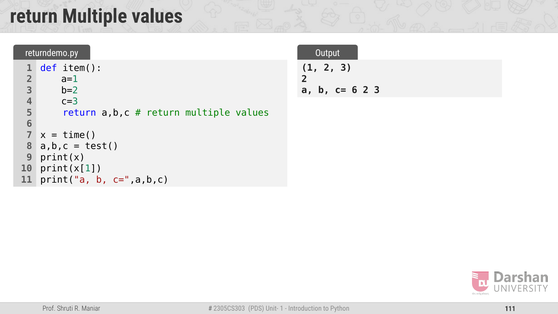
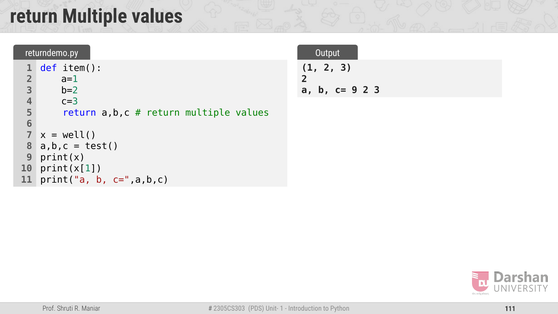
c= 6: 6 -> 9 (354, 90)
time(: time( -> well( (79, 135)
